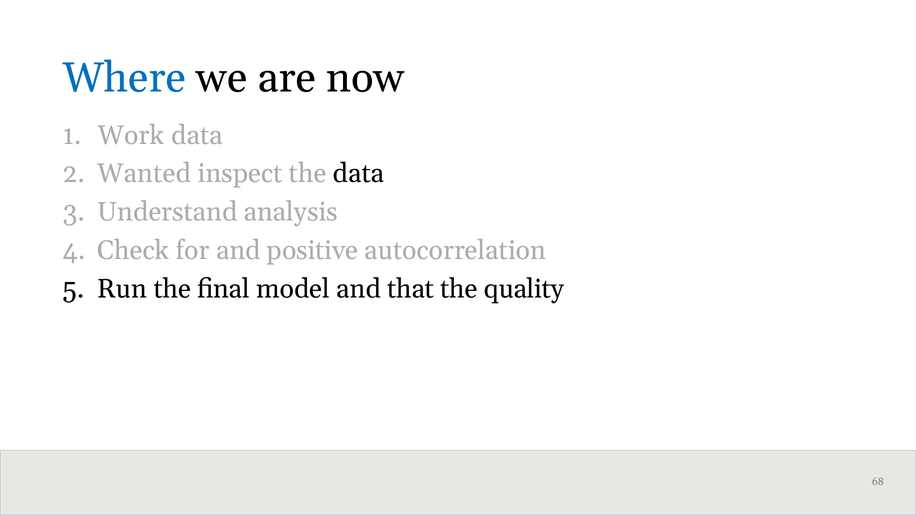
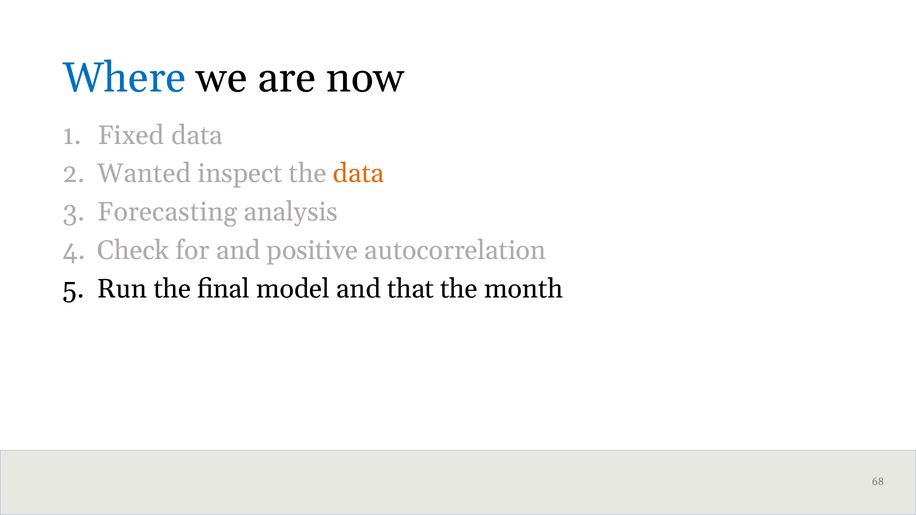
Work: Work -> Fixed (131, 135)
data colour: black -> orange (359, 174)
Understand: Understand -> Forecasting (167, 212)
quality: quality -> month (524, 289)
